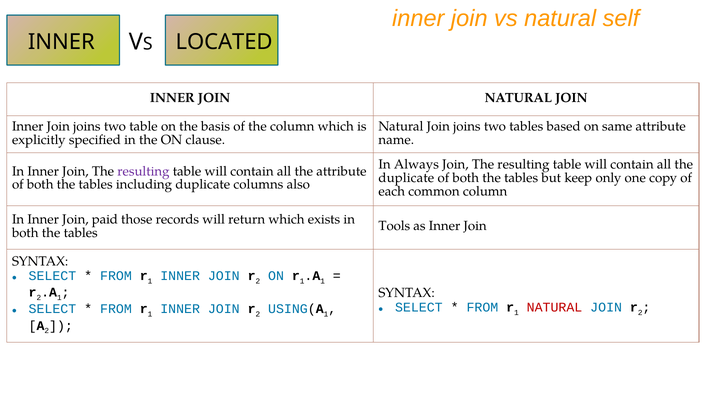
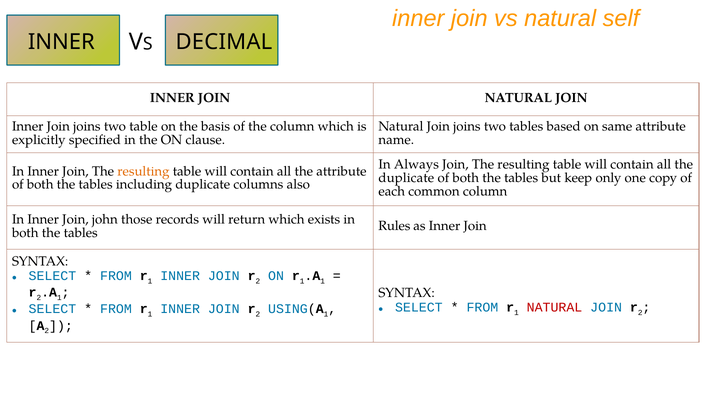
LOCATED: LOCATED -> DECIMAL (224, 42)
resulting colour: purple -> orange (143, 171)
paid: paid -> john (105, 219)
Tools: Tools -> Rules (394, 226)
